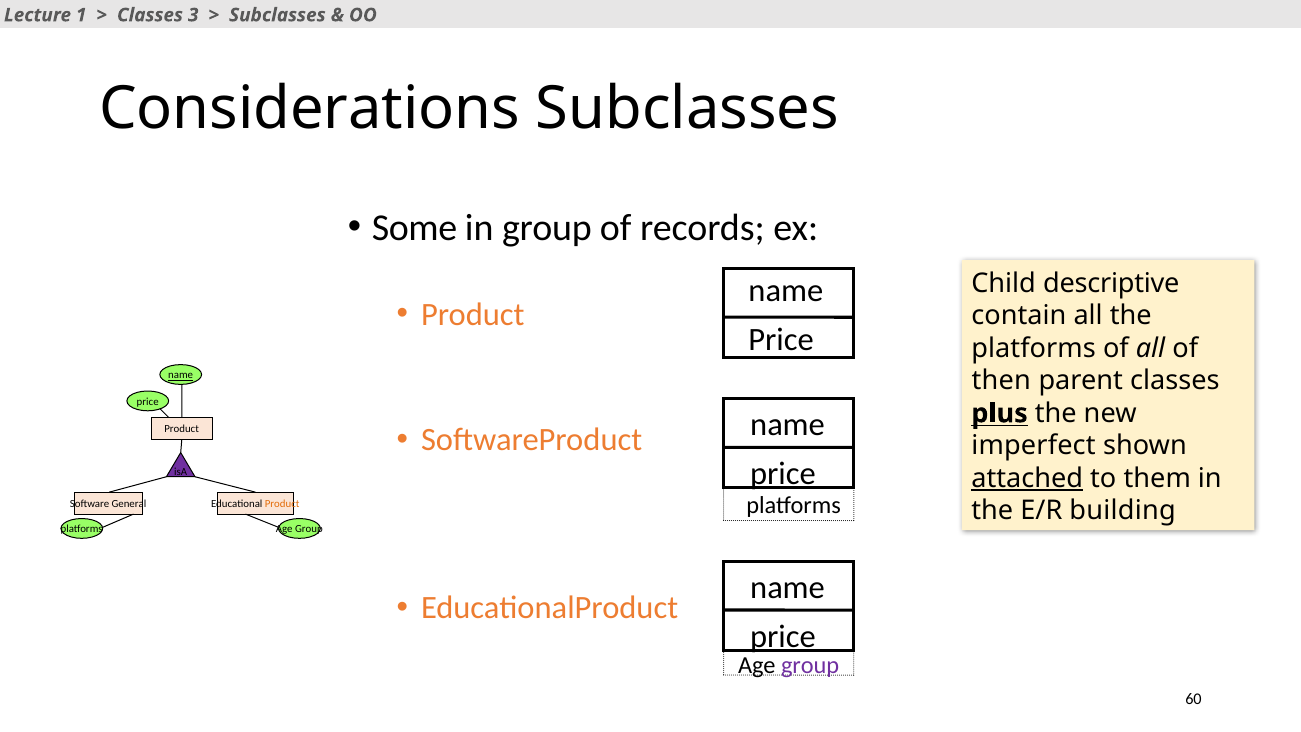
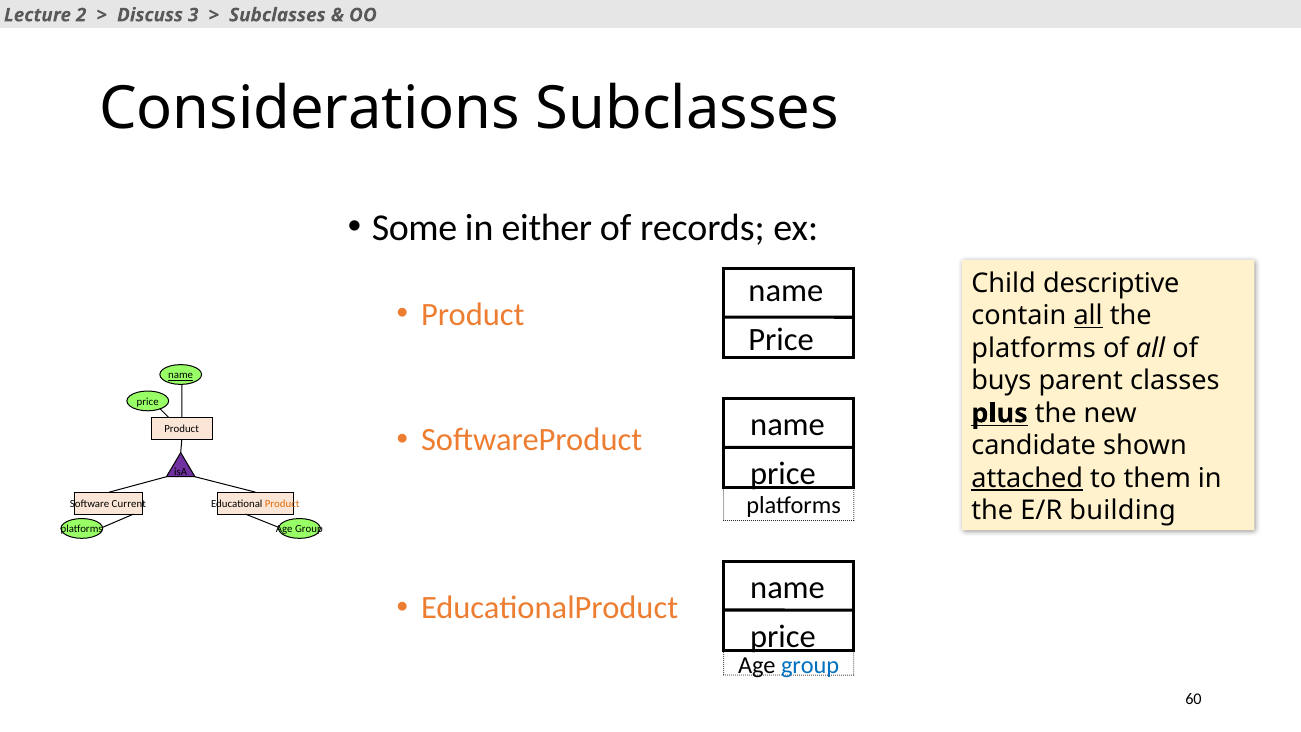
1: 1 -> 2 (81, 15)
Classes: Classes -> Discuss (150, 15)
in group: group -> either (547, 228)
all underline: none -> present (1088, 316)
then: then -> buys (1001, 381)
imperfect: imperfect -> candidate (1034, 446)
General: General -> Current (129, 504)
group colour: purple -> blue (810, 665)
